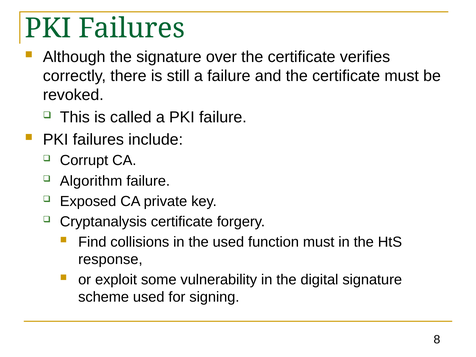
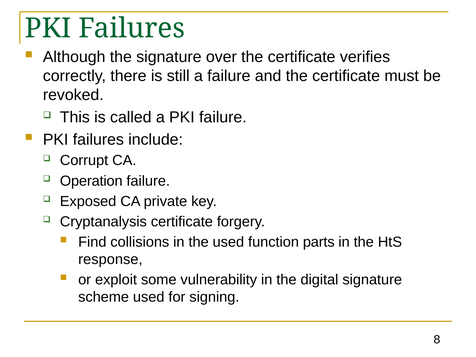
Algorithm: Algorithm -> Operation (91, 181)
function must: must -> parts (319, 242)
